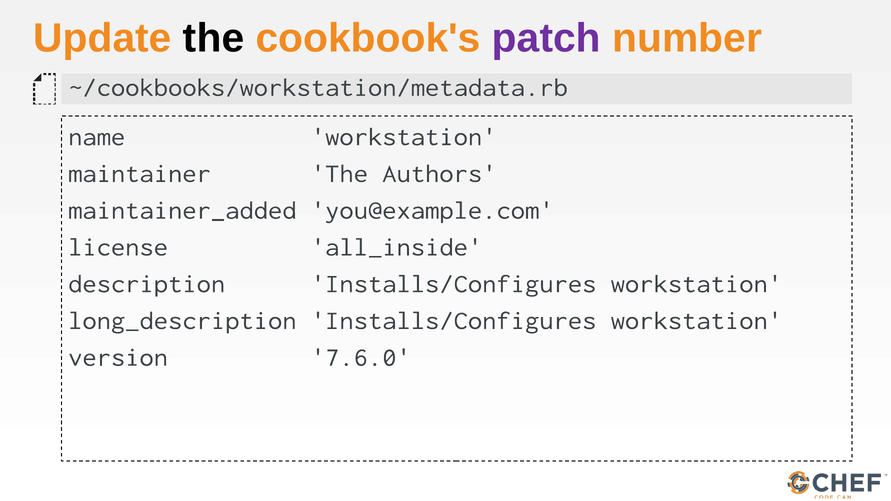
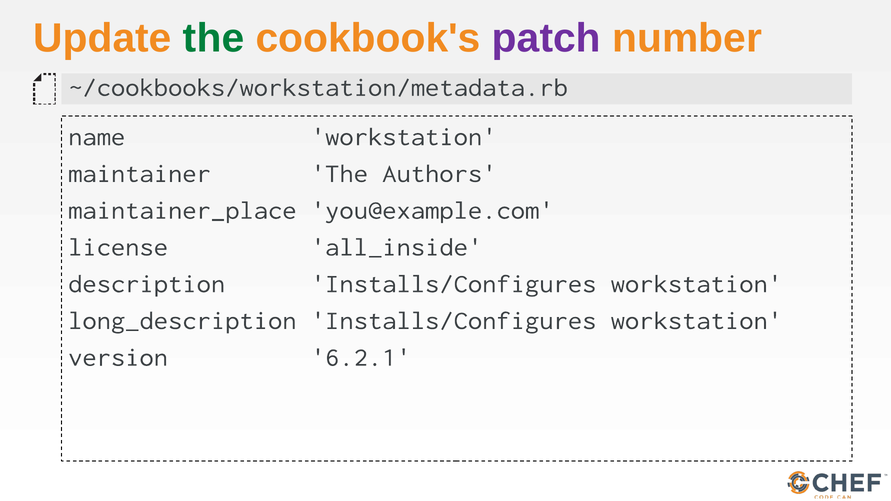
the colour: black -> green (214, 39)
maintainer_added: maintainer_added -> maintainer_place (182, 210)
7.6.0: 7.6.0 -> 6.2.1 (361, 357)
